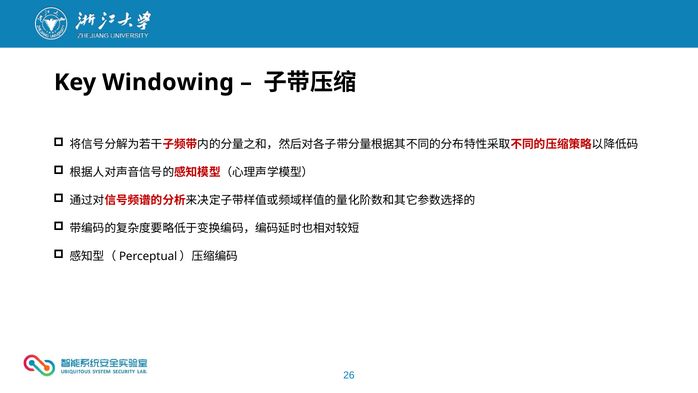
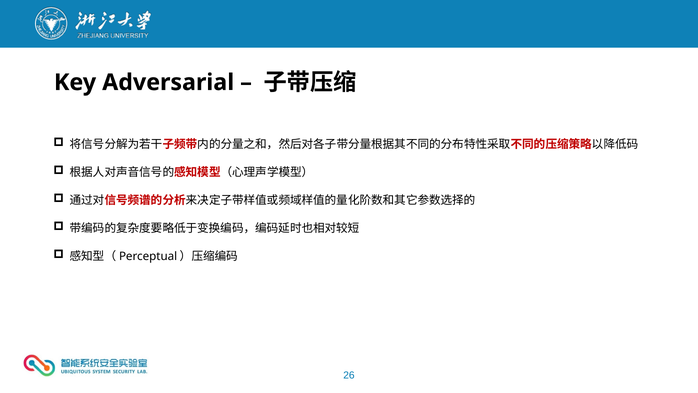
Windowing: Windowing -> Adversarial (168, 82)
